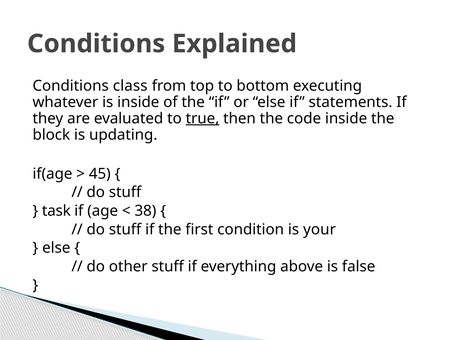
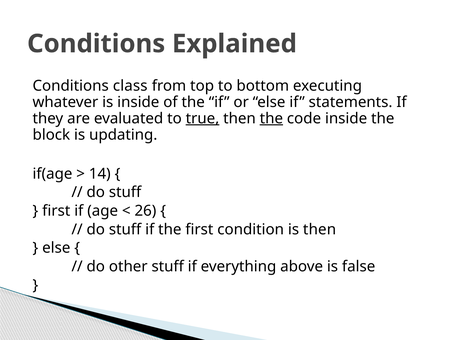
the underline: none -> present (271, 118)
45: 45 -> 14 (100, 174)
task: task -> first (56, 211)
38: 38 -> 26 (145, 211)
is your: your -> then (320, 229)
